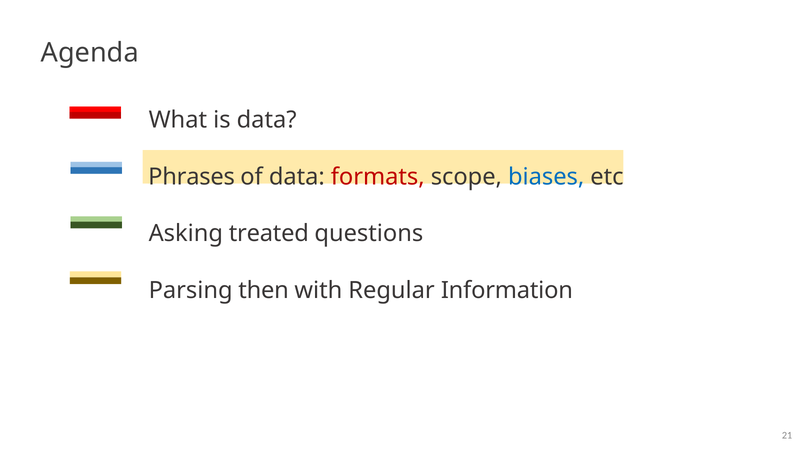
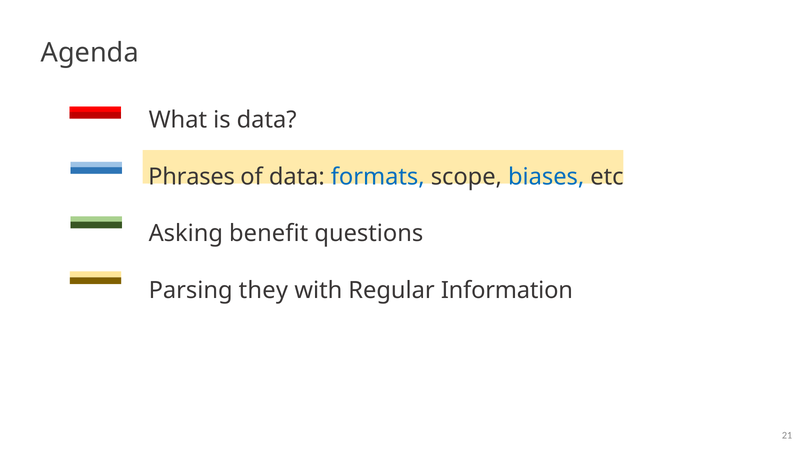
formats colour: red -> blue (378, 177)
treated: treated -> benefit (269, 233)
then: then -> they (263, 290)
